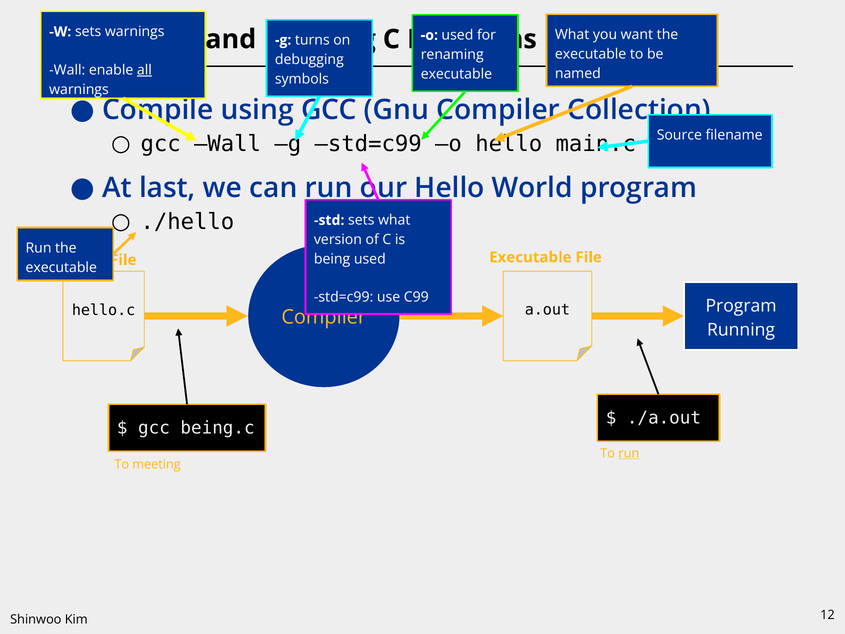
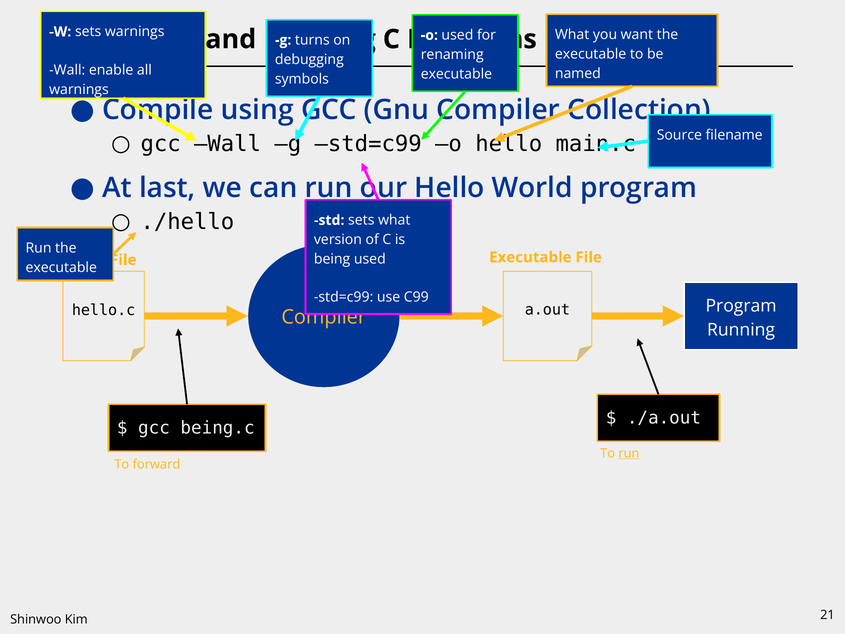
all underline: present -> none (144, 70)
meeting: meeting -> forward (156, 464)
12: 12 -> 21 (827, 615)
